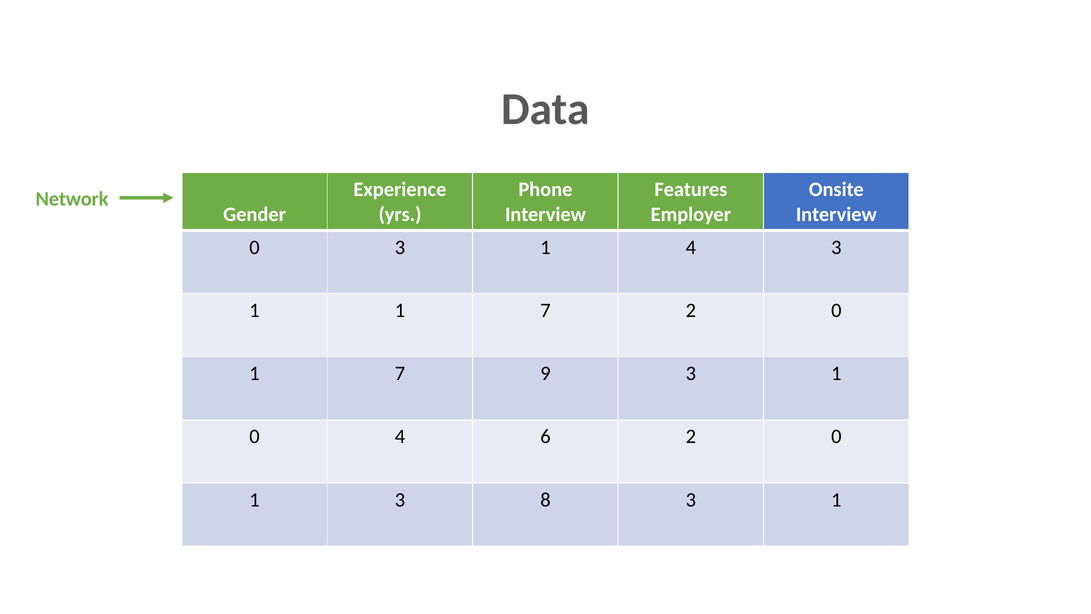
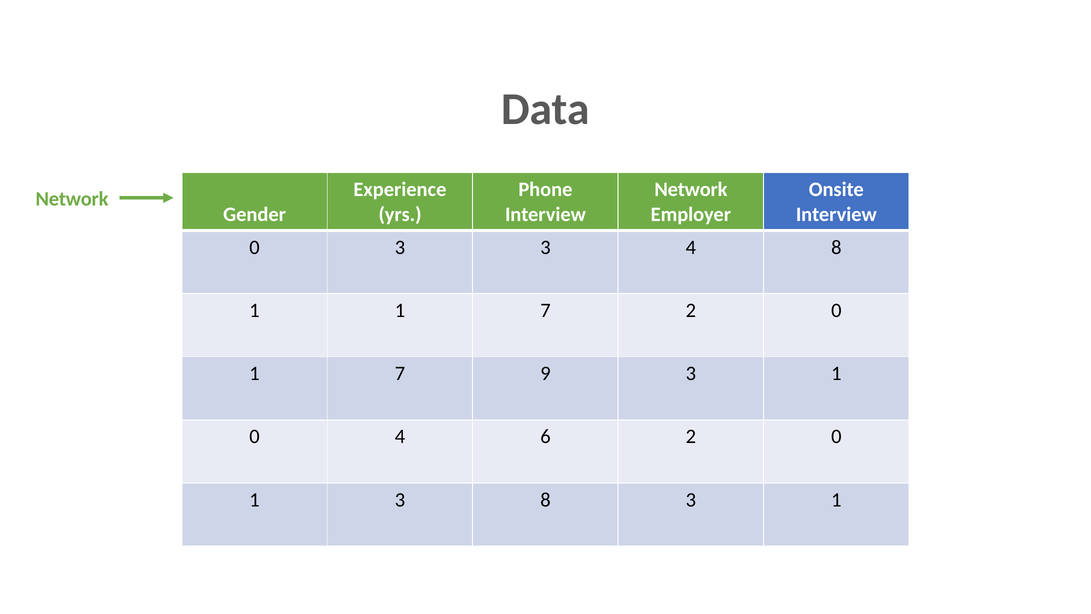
Features: Features -> Network (691, 189)
0 3 1: 1 -> 3 (545, 247)
4 3: 3 -> 8 (836, 247)
